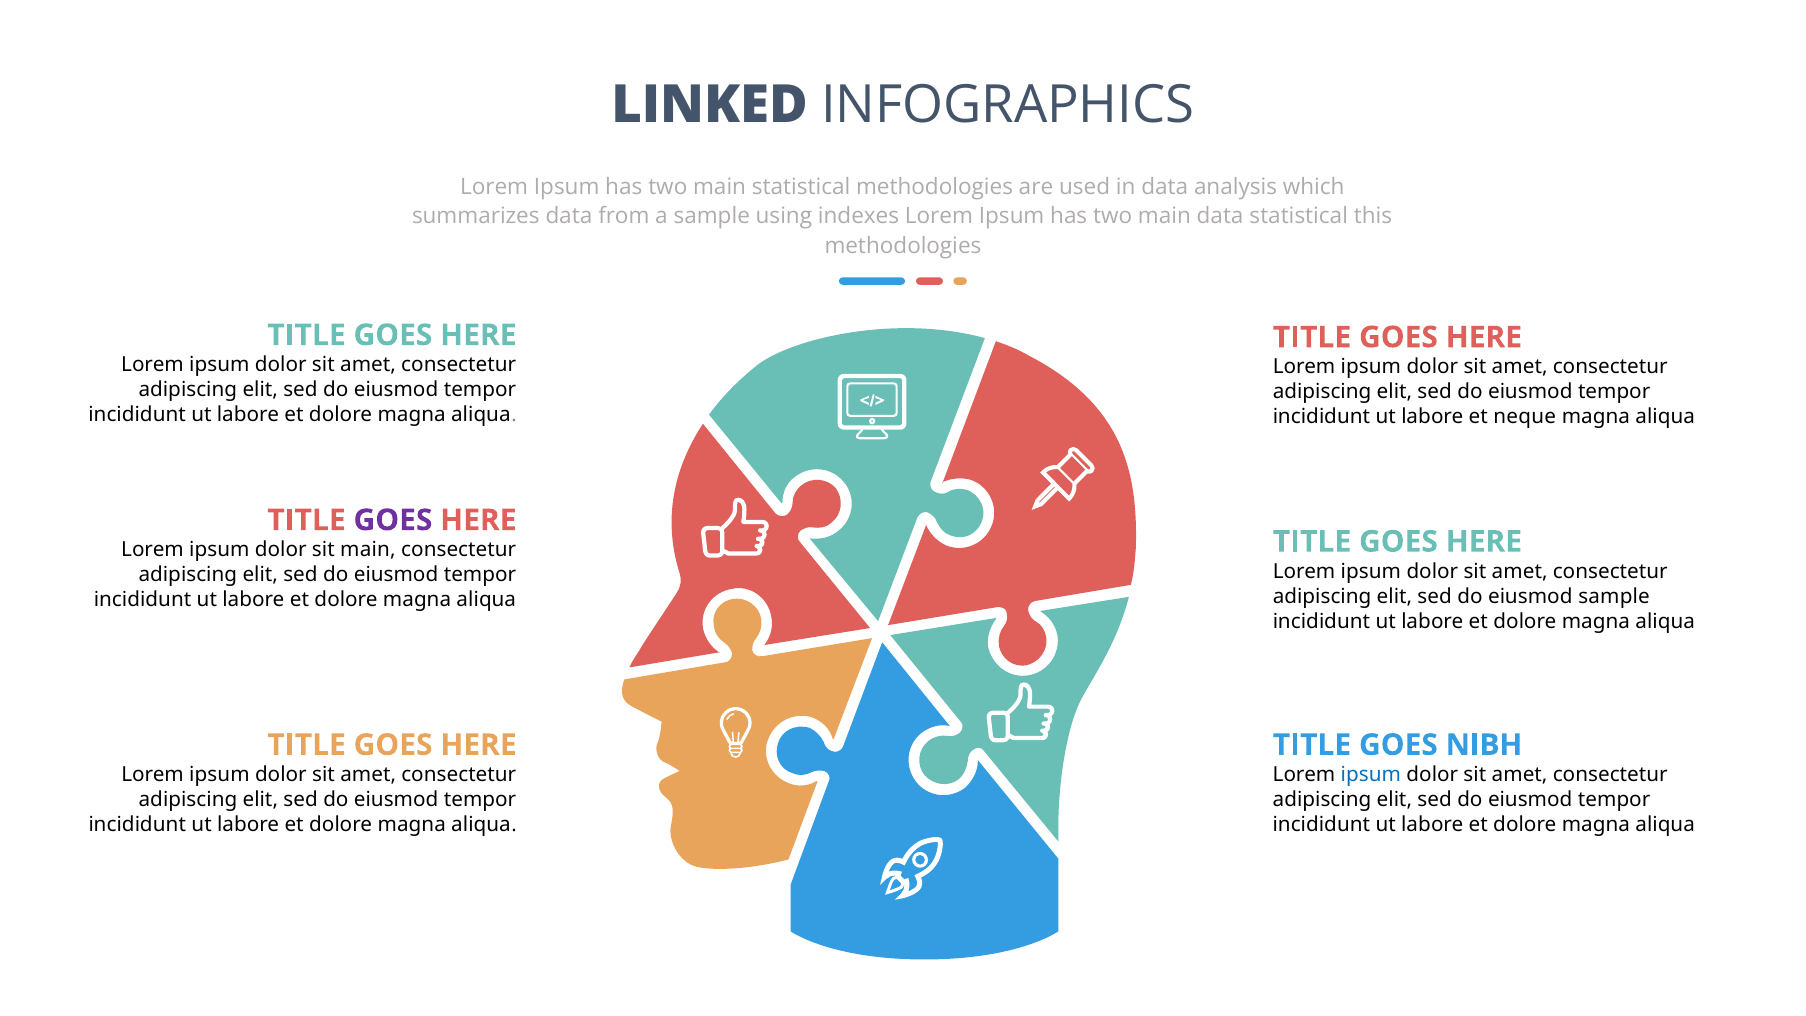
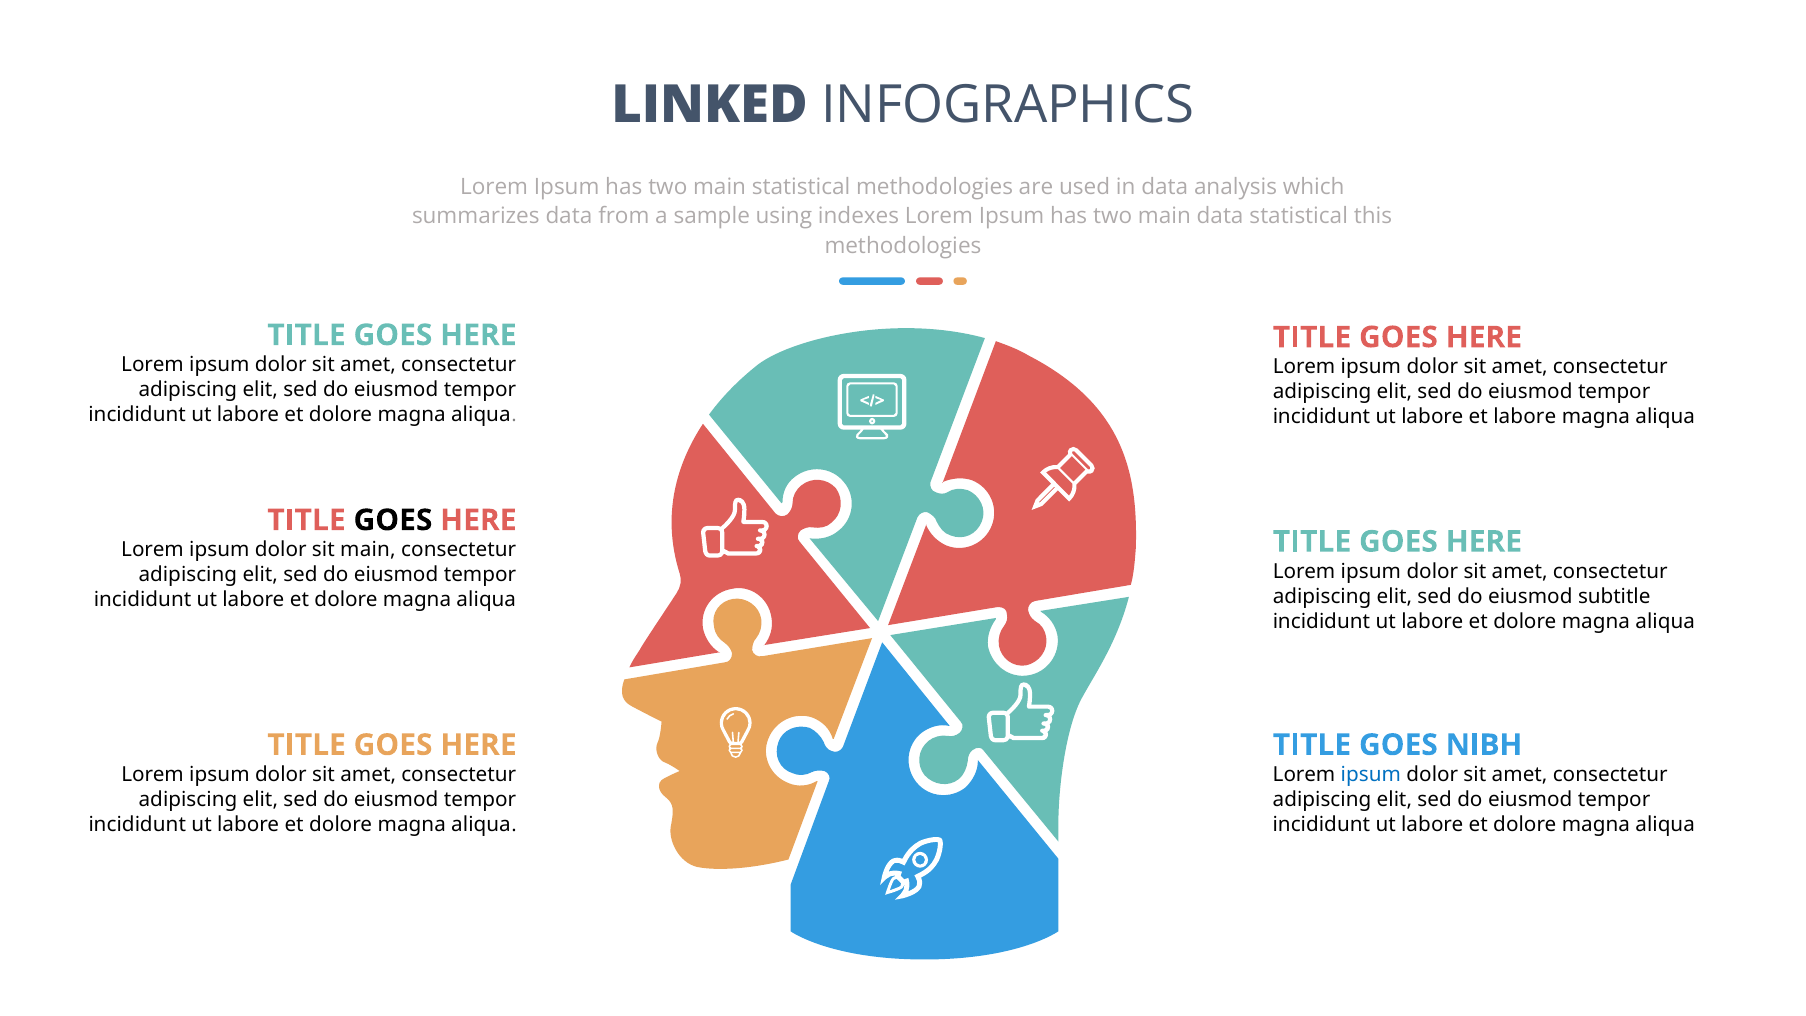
et neque: neque -> labore (1525, 417)
GOES colour: purple -> black (393, 520)
eiusmod sample: sample -> subtitle (1614, 596)
